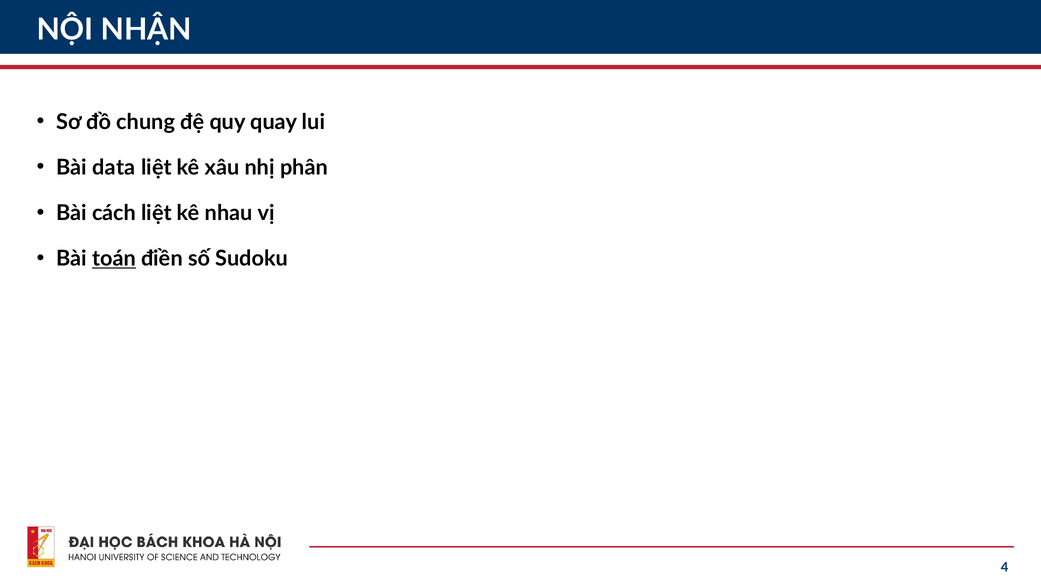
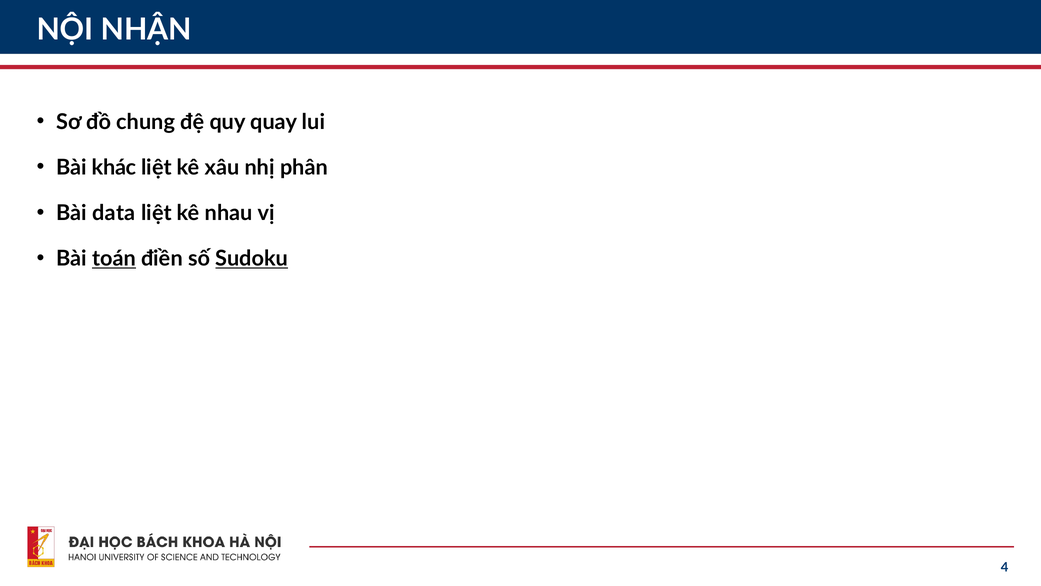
data: data -> khác (114, 167)
cách: cách -> data (114, 213)
Sudoku underline: none -> present (252, 259)
